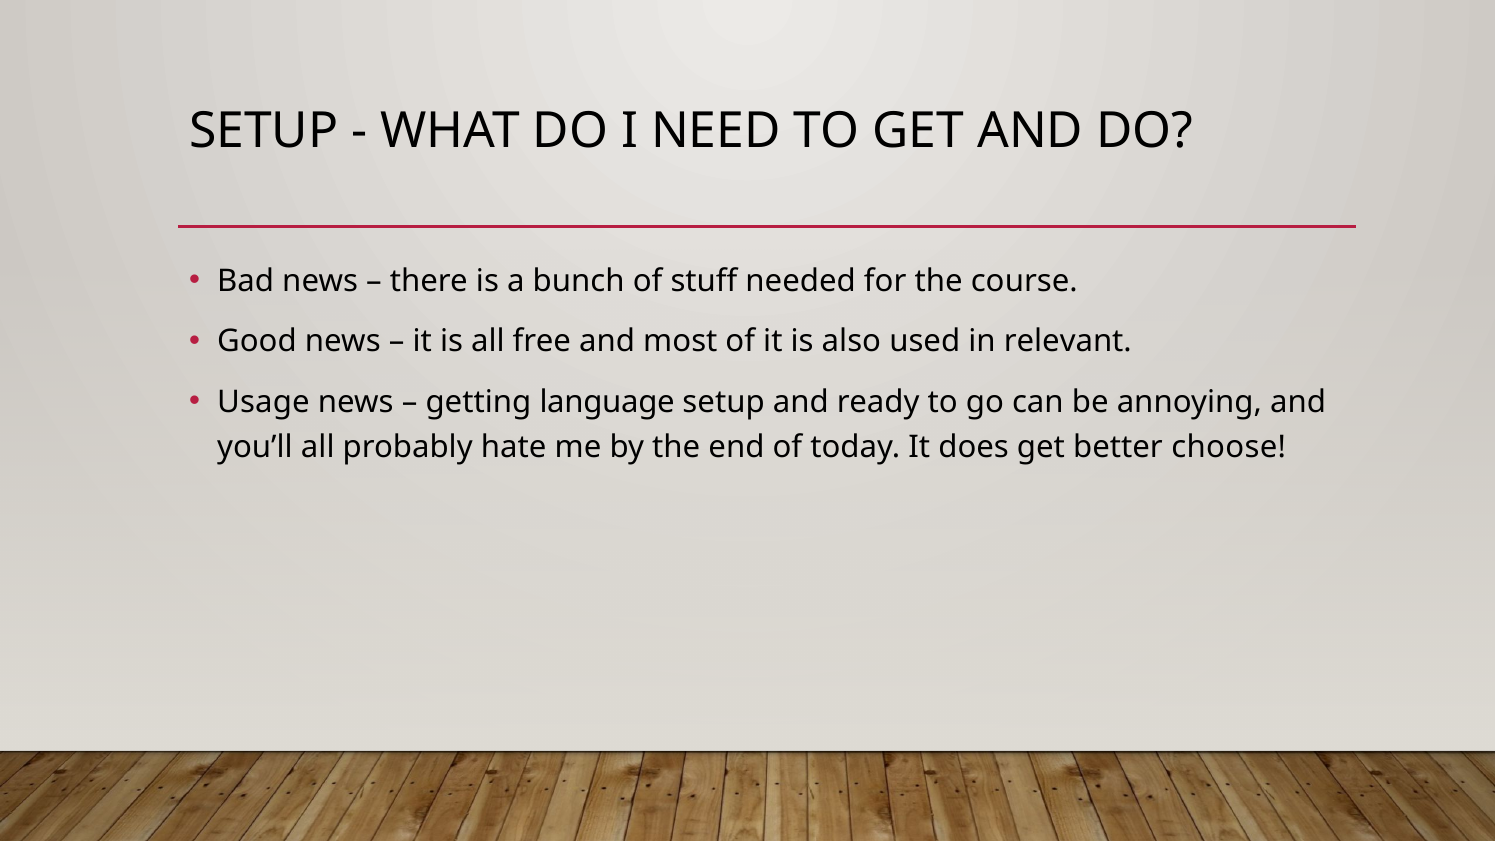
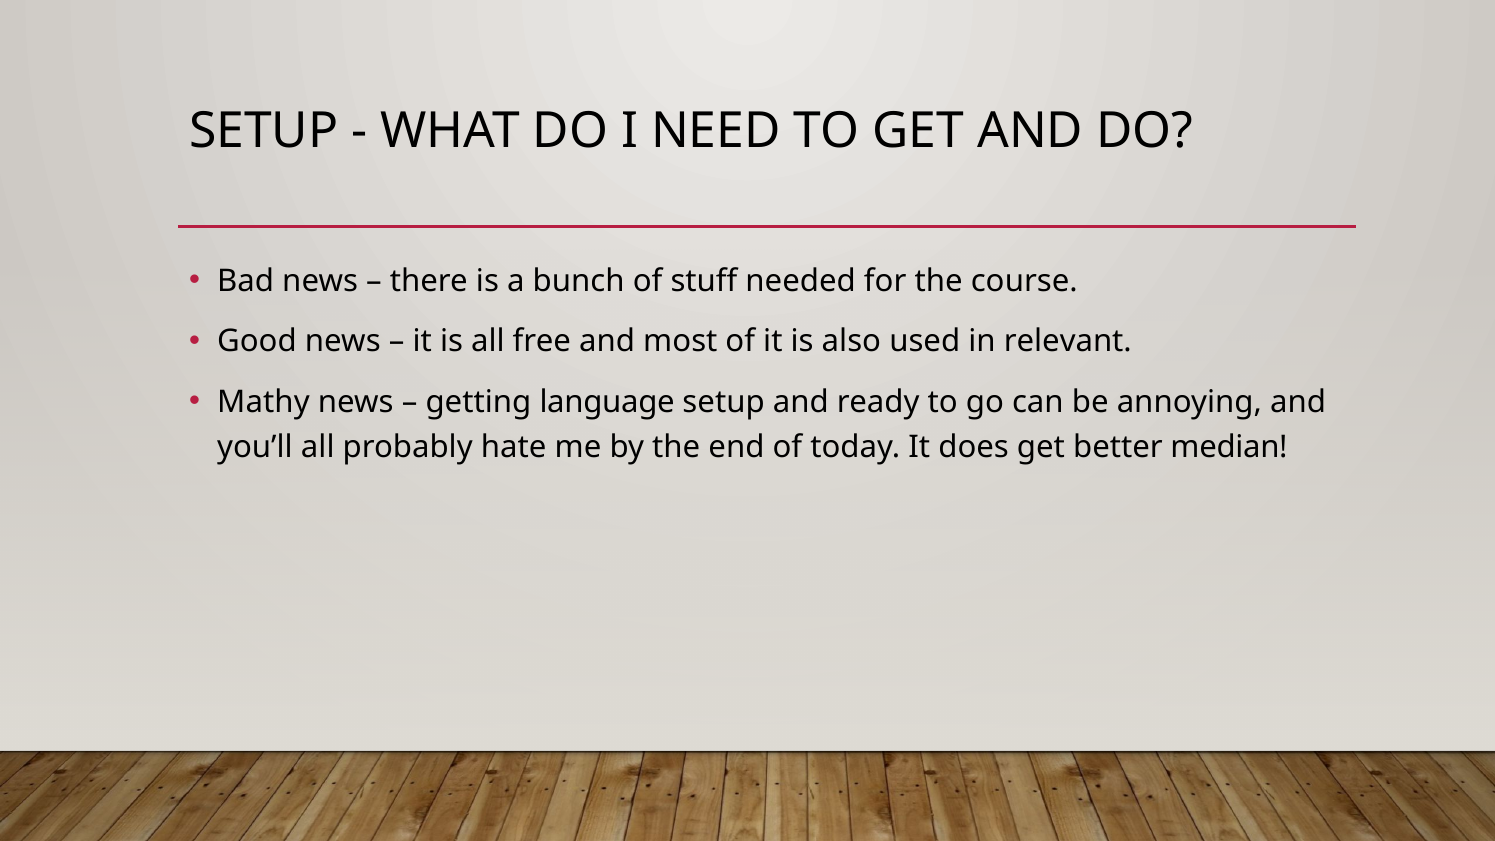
Usage: Usage -> Mathy (263, 402)
choose: choose -> median (1229, 447)
